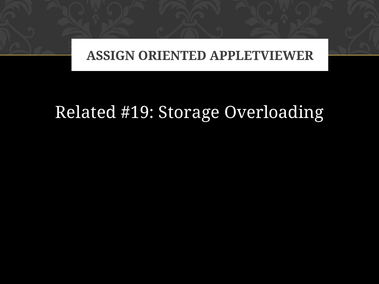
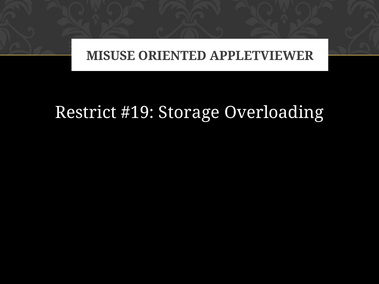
ASSIGN: ASSIGN -> MISUSE (111, 56)
Related: Related -> Restrict (86, 113)
